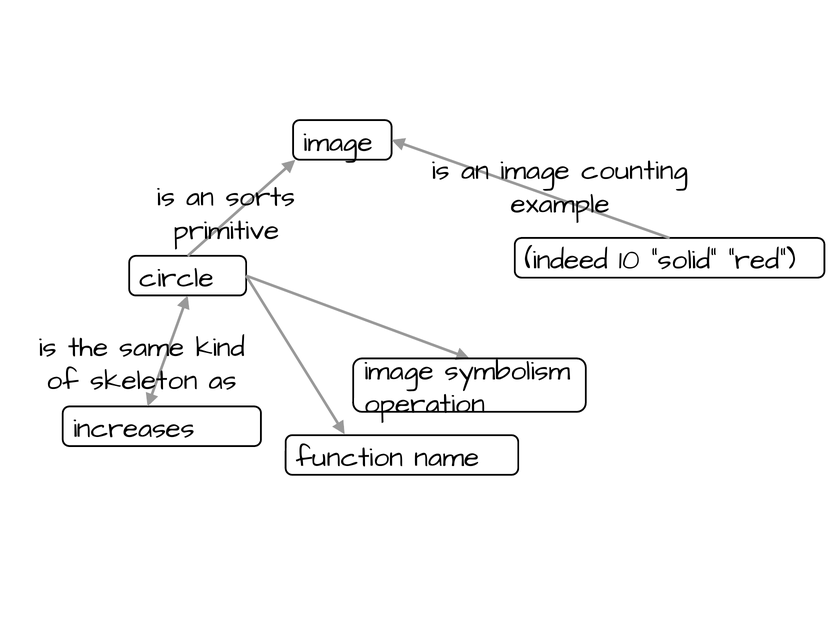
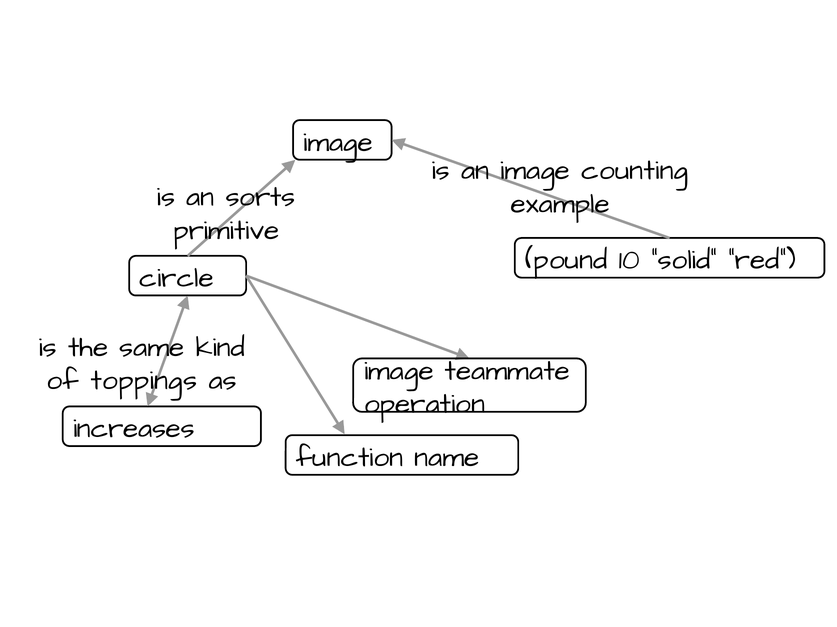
indeed: indeed -> pound (566, 260)
skeleton: skeleton -> toppings (144, 381)
symbolism: symbolism -> teammate (507, 371)
